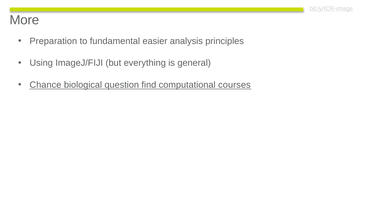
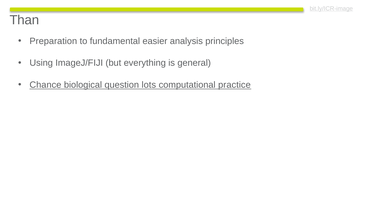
More: More -> Than (24, 20)
find: find -> lots (149, 85)
courses: courses -> practice (234, 85)
